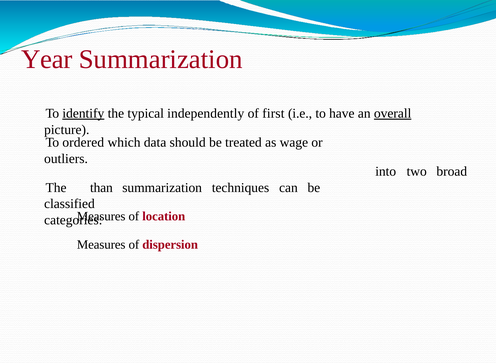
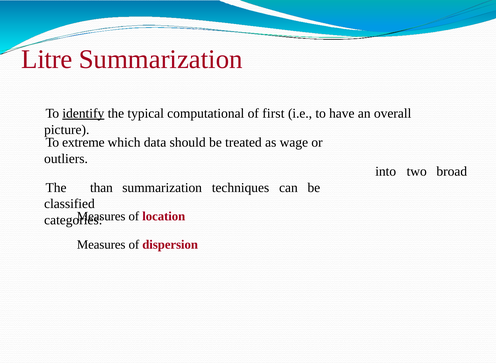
Year: Year -> Litre (47, 59)
independently: independently -> computational (206, 114)
overall underline: present -> none (393, 114)
ordered: ordered -> extreme (83, 143)
